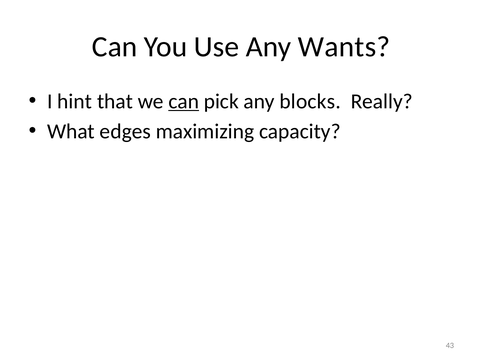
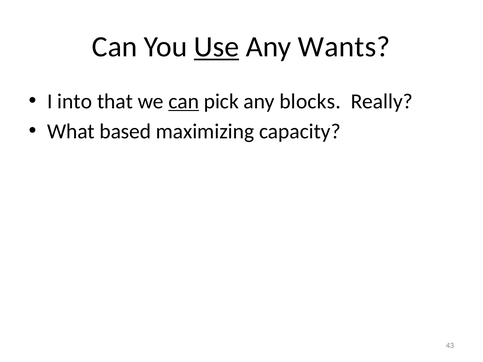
Use underline: none -> present (216, 47)
hint: hint -> into (75, 101)
edges: edges -> based (125, 131)
